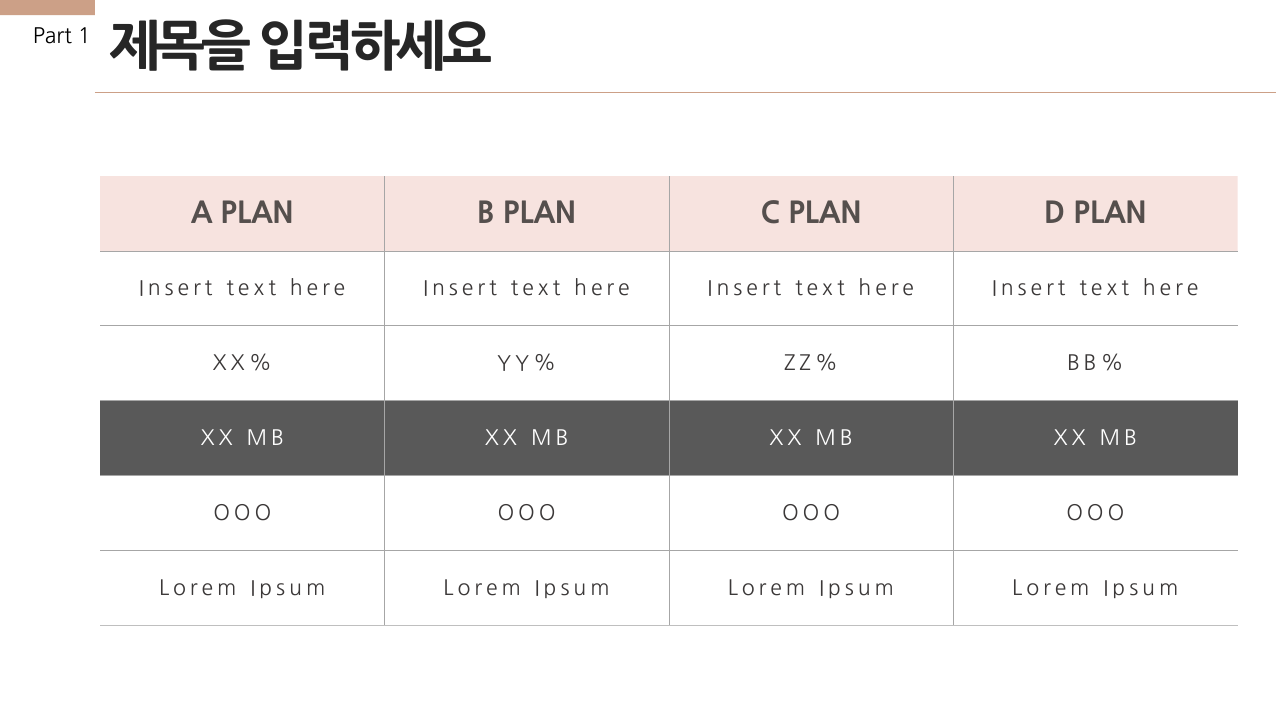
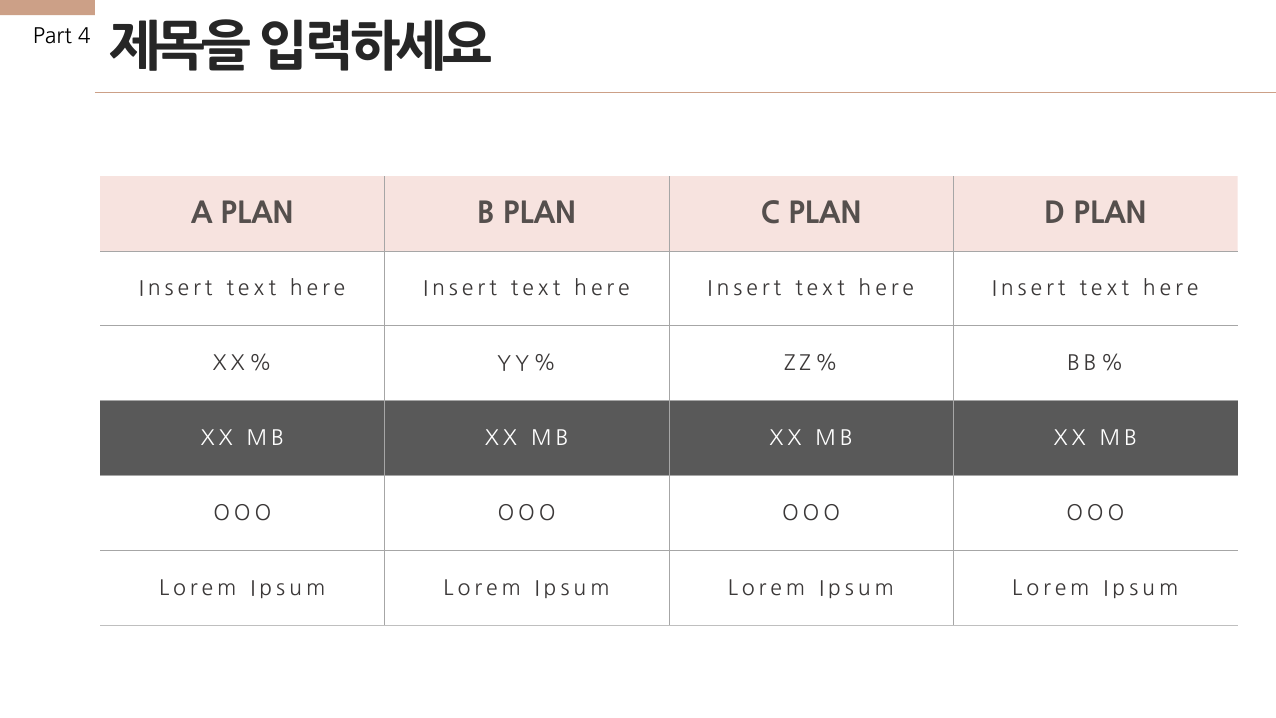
1: 1 -> 4 (84, 37)
